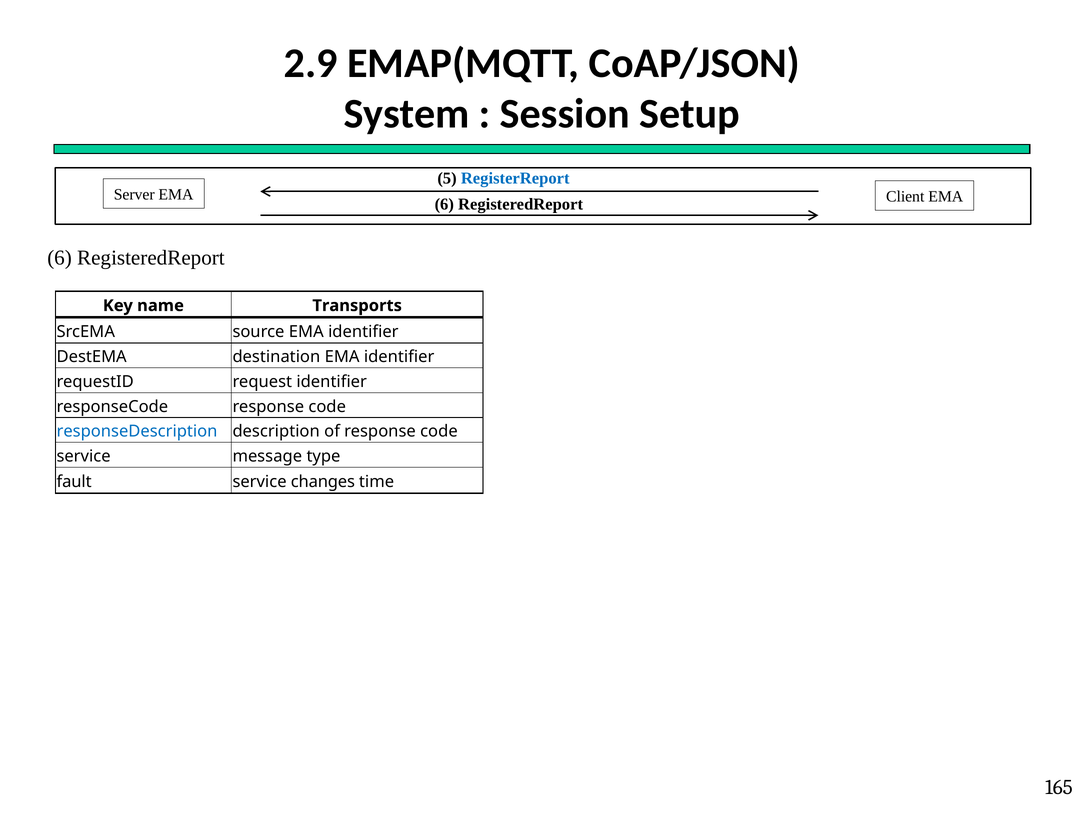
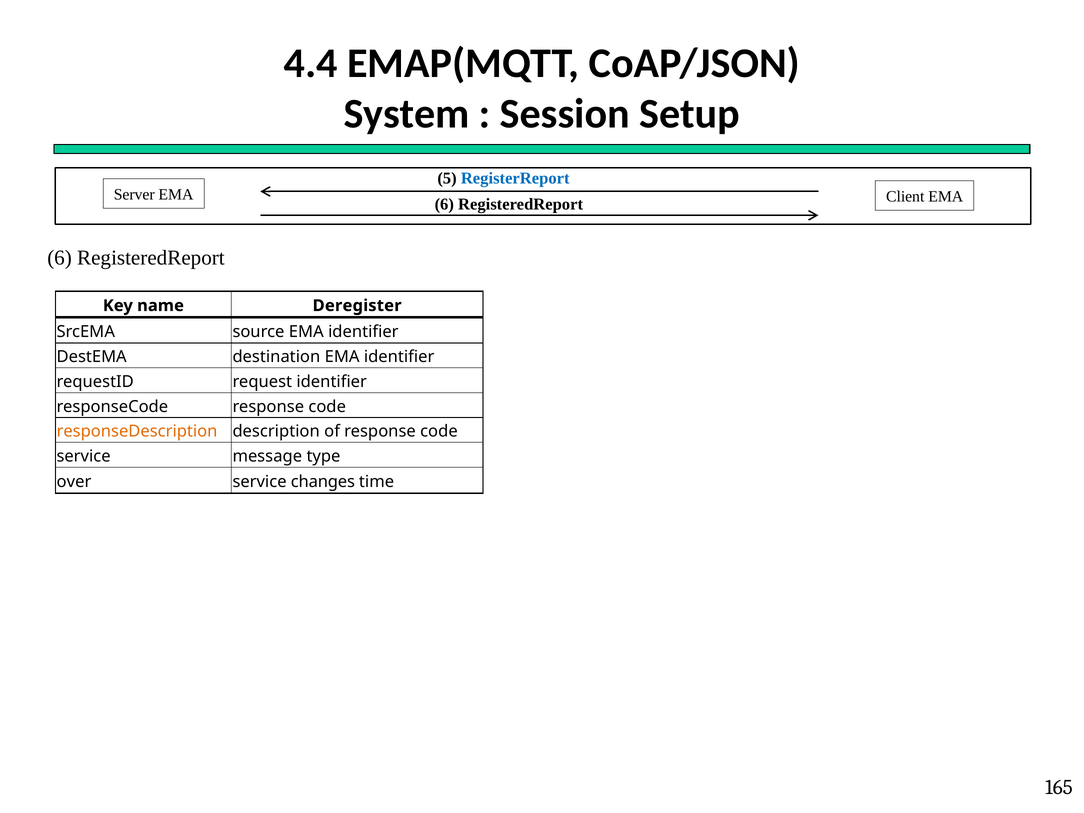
2.9: 2.9 -> 4.4 (311, 63)
Transports: Transports -> Deregister (357, 306)
responseDescription colour: blue -> orange (137, 431)
fault: fault -> over (74, 482)
